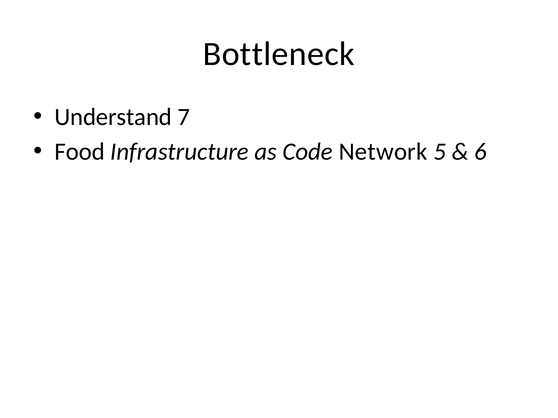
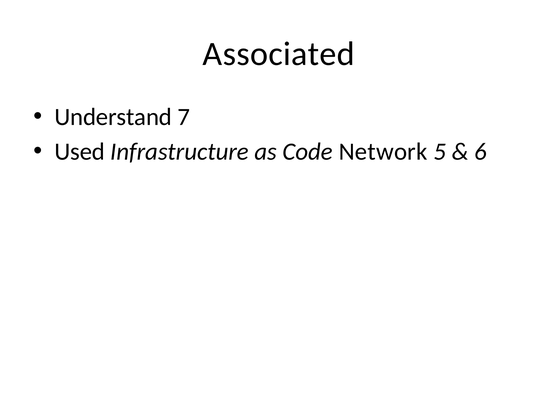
Bottleneck: Bottleneck -> Associated (279, 54)
Food: Food -> Used (80, 152)
